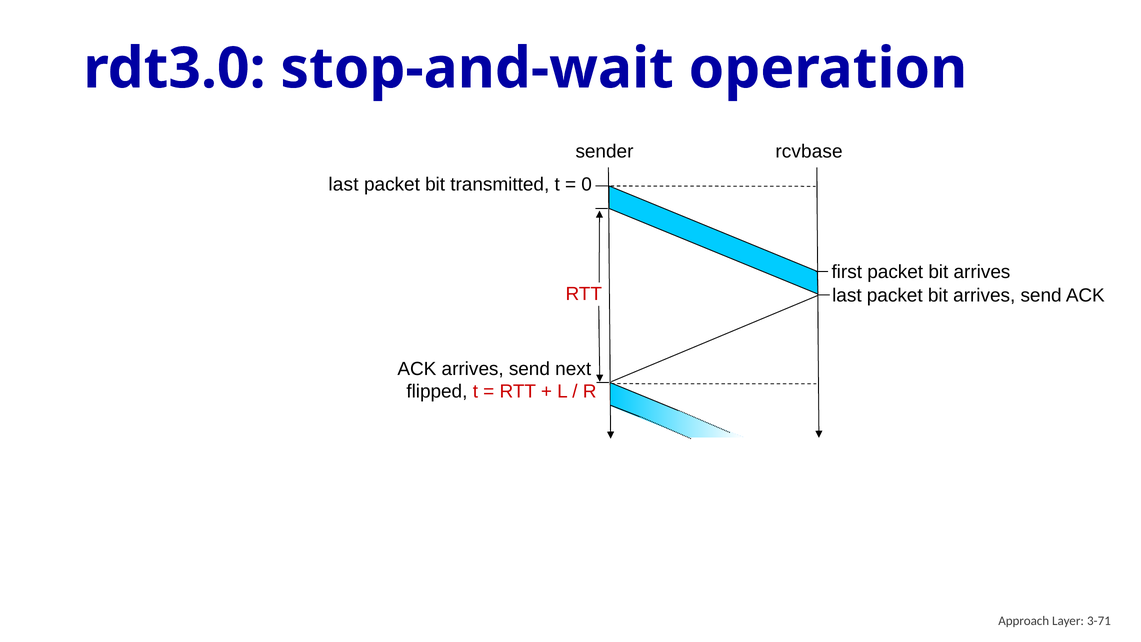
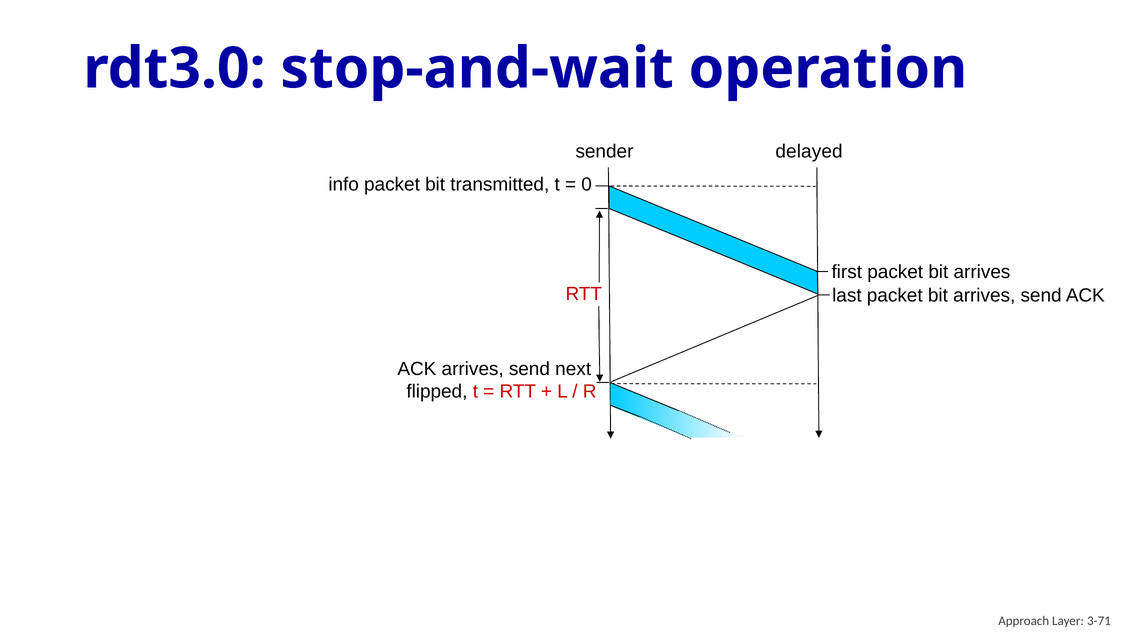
rcvbase: rcvbase -> delayed (809, 151)
last: last -> info (344, 184)
